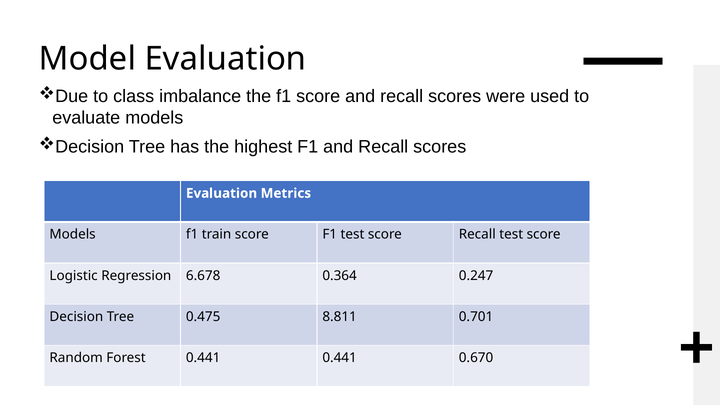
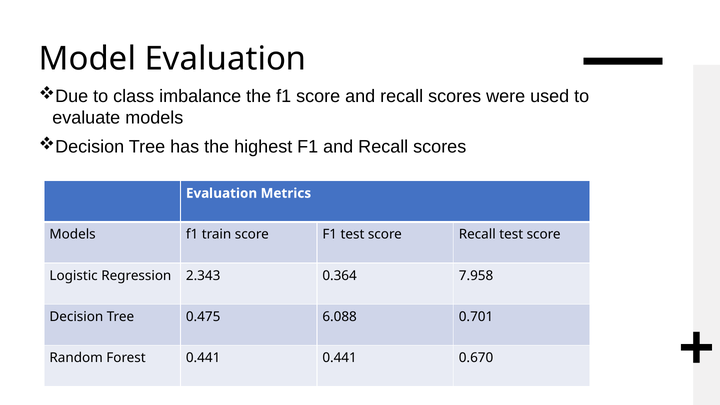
6.678: 6.678 -> 2.343 (203, 276)
0.247: 0.247 -> 7.958 (476, 276)
8.811: 8.811 -> 6.088 (340, 317)
